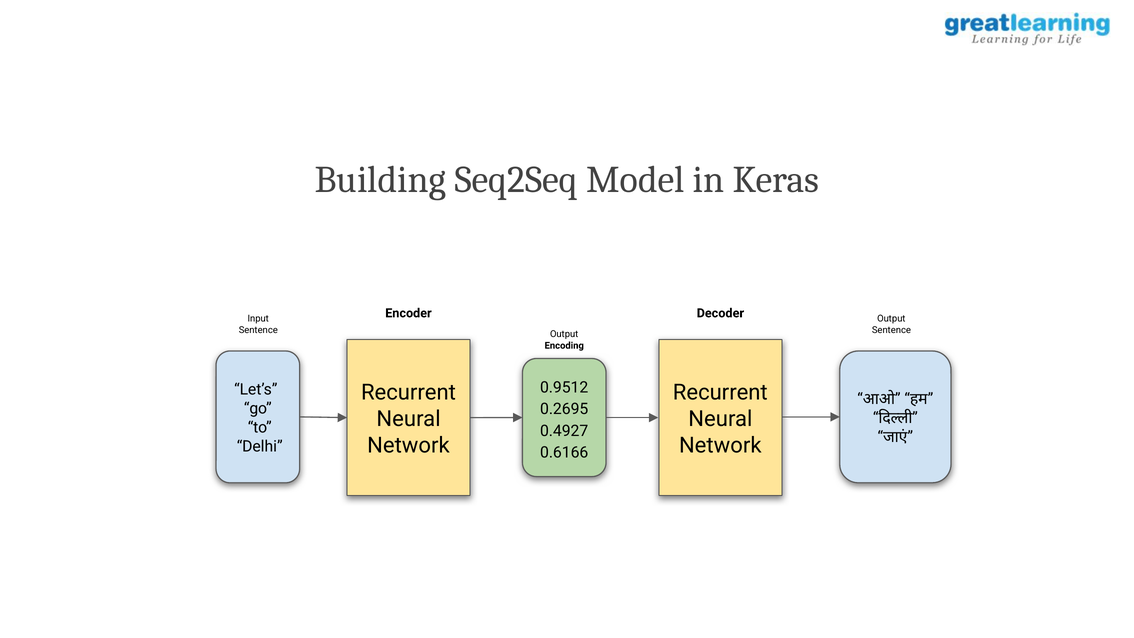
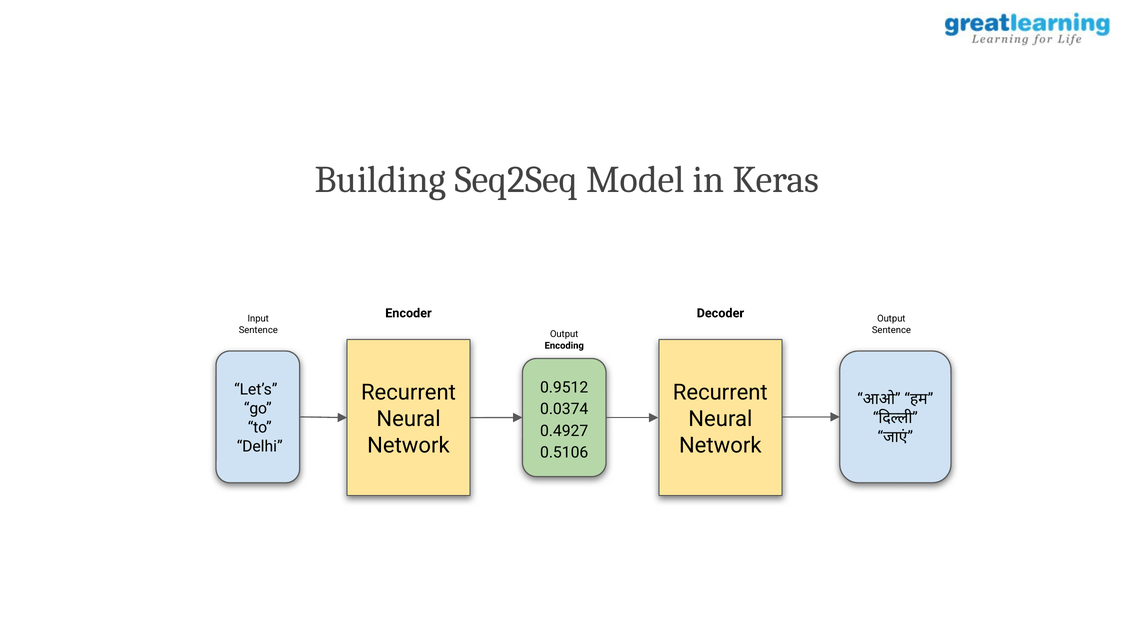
0.2695: 0.2695 -> 0.0374 (564, 409)
0.6166: 0.6166 -> 0.5106 (564, 453)
